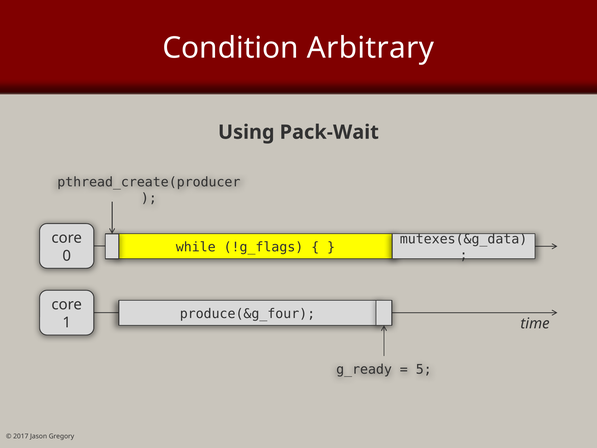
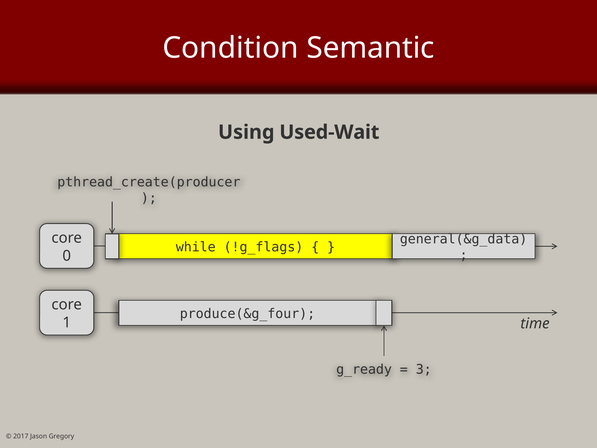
Arbitrary: Arbitrary -> Semantic (371, 48)
Pack-Wait: Pack-Wait -> Used-Wait (329, 132)
mutexes(&g_data: mutexes(&g_data -> general(&g_data (464, 239)
5: 5 -> 3 (424, 369)
